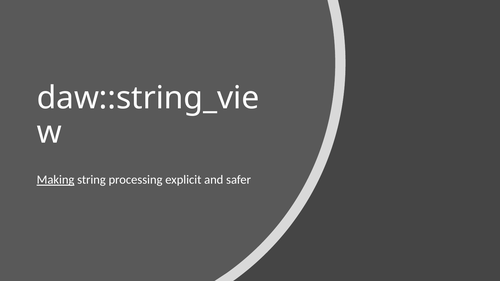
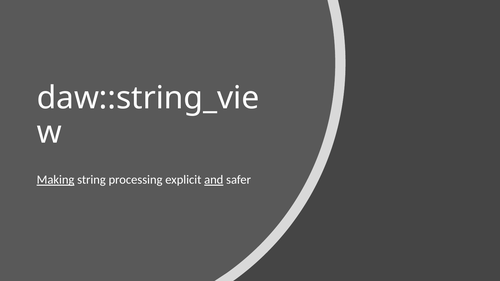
and underline: none -> present (214, 180)
